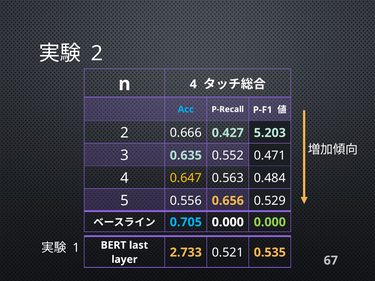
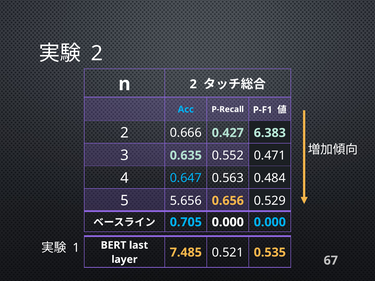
4: 4 -> 2 (193, 84)
5.203: 5.203 -> 6.383 (270, 133)
0.647 colour: yellow -> light blue (186, 178)
0.556: 0.556 -> 5.656 (186, 201)
0.000 colour: light green -> light blue (270, 222)
2.733: 2.733 -> 7.485 (186, 253)
